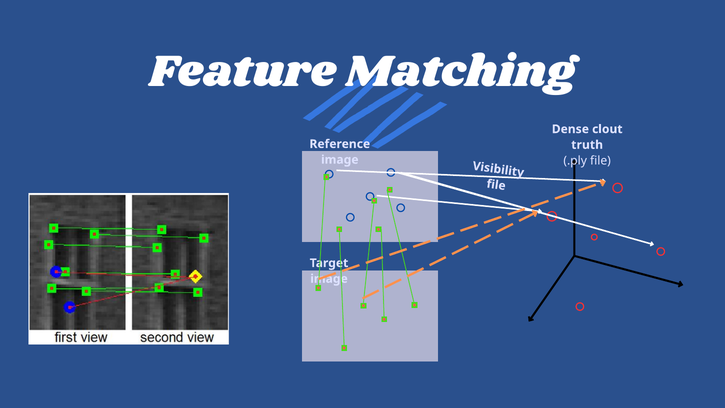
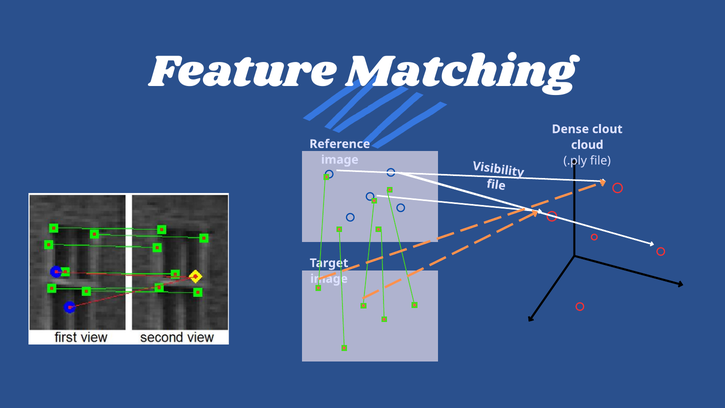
truth: truth -> cloud (587, 145)
